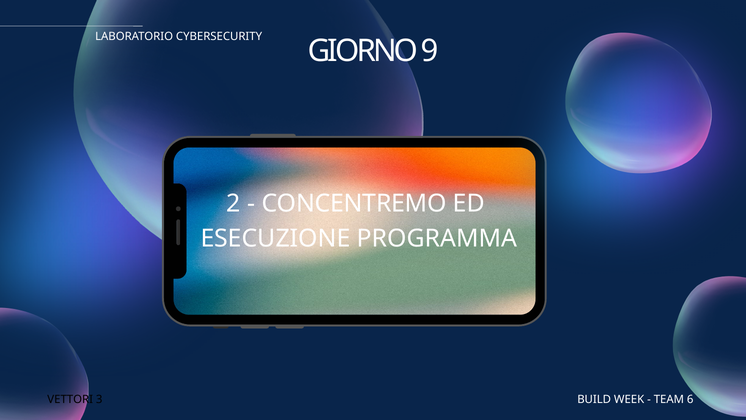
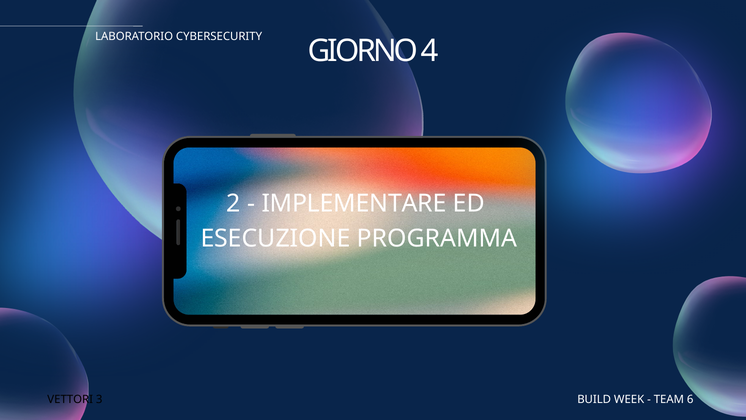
9: 9 -> 4 (430, 51)
CONCENTREMO: CONCENTREMO -> IMPLEMENTARE (354, 203)
